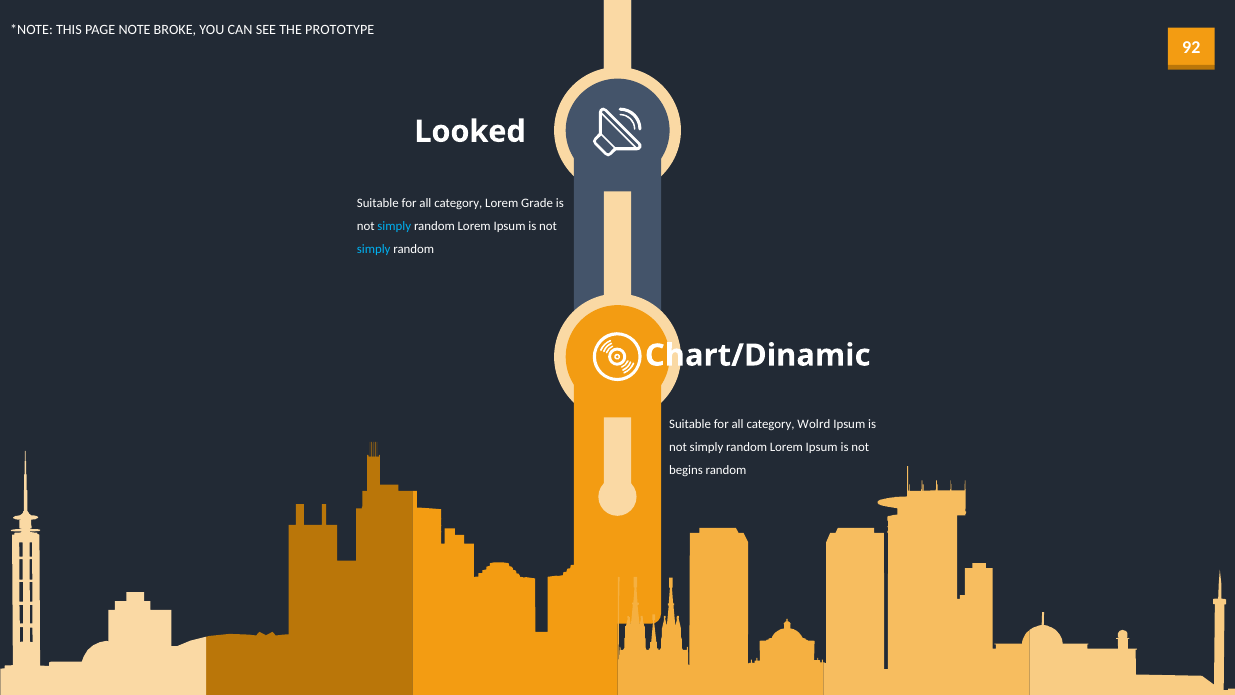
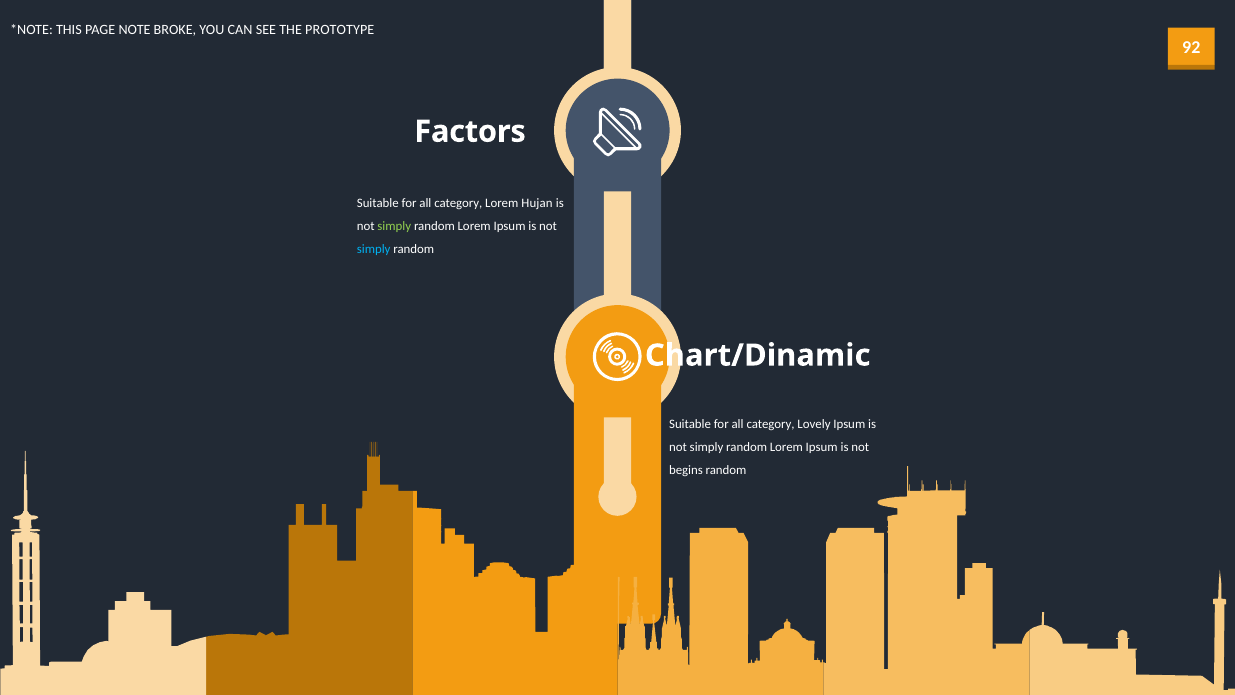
Looked: Looked -> Factors (470, 132)
Grade: Grade -> Hujan (537, 203)
simply colour: light blue -> light green (394, 226)
Wolrd: Wolrd -> Lovely (814, 424)
